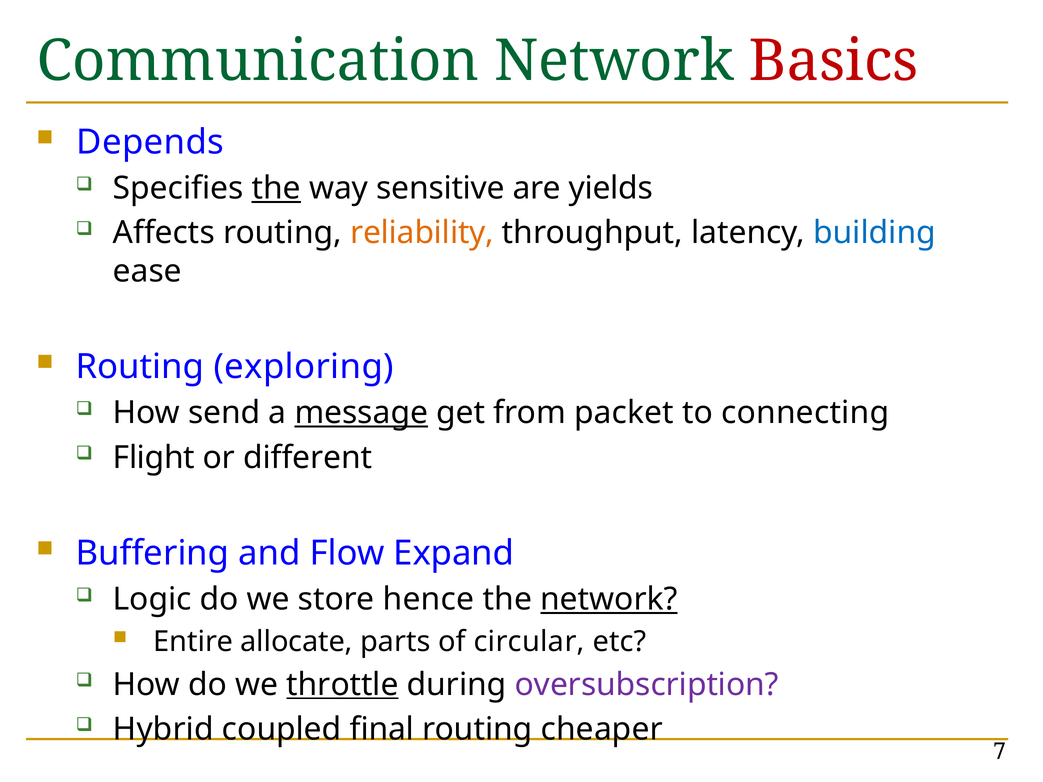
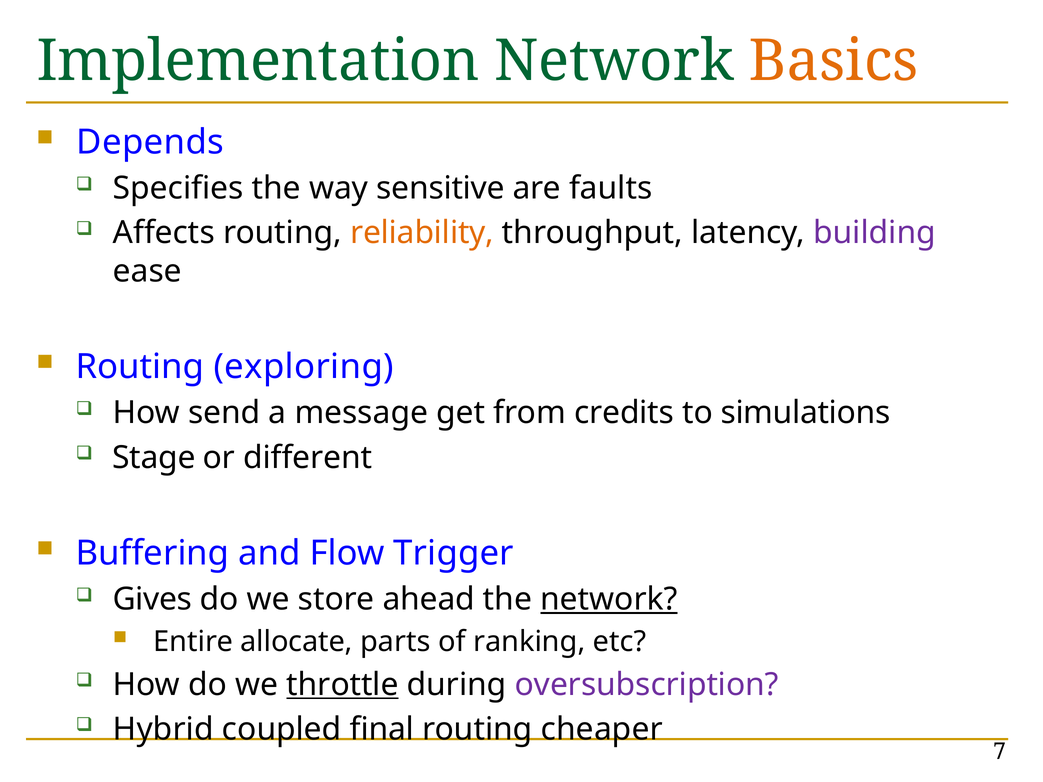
Communication: Communication -> Implementation (258, 61)
Basics colour: red -> orange (834, 61)
the underline: present -> none (276, 188)
yields: yields -> faults (611, 188)
building colour: blue -> purple (875, 233)
message underline: present -> none (361, 413)
packet: packet -> credits (624, 413)
connecting: connecting -> simulations (805, 413)
Flight: Flight -> Stage (154, 458)
Expand: Expand -> Trigger (454, 553)
Logic: Logic -> Gives (152, 600)
hence: hence -> ahead (429, 600)
circular: circular -> ranking (529, 642)
